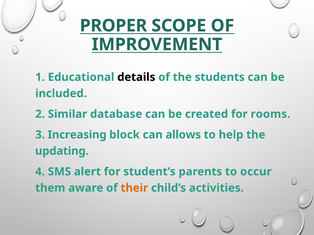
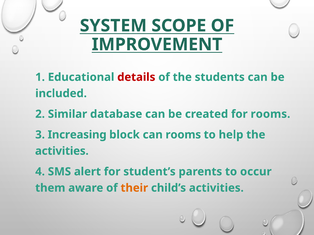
PROPER: PROPER -> SYSTEM (113, 26)
details colour: black -> red (136, 77)
can allows: allows -> rooms (183, 135)
updating: updating -> activities (62, 151)
